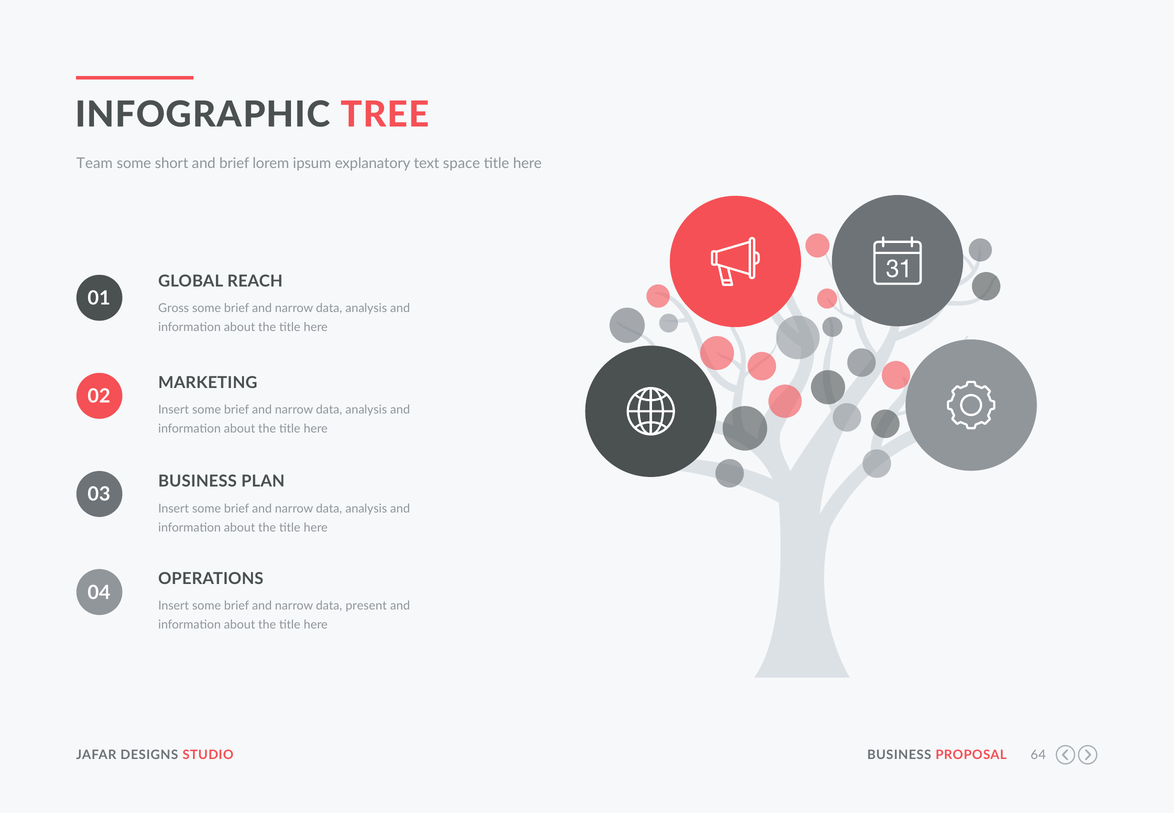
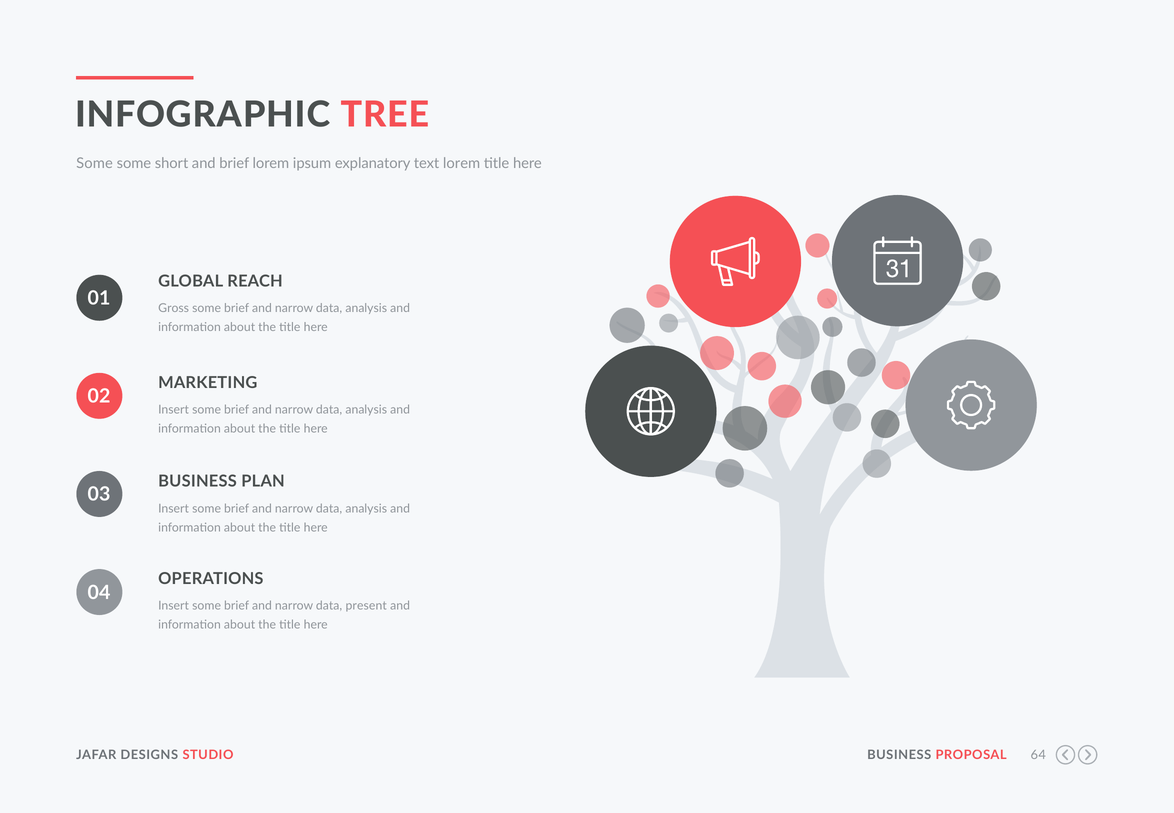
Team: Team -> Some (95, 163)
text space: space -> lorem (462, 163)
